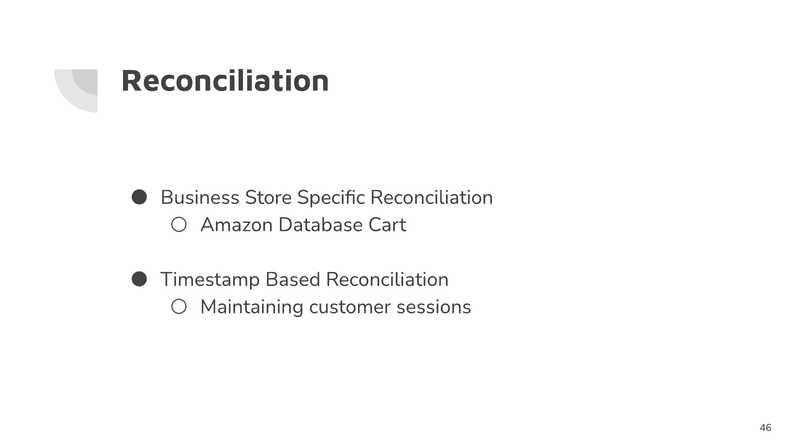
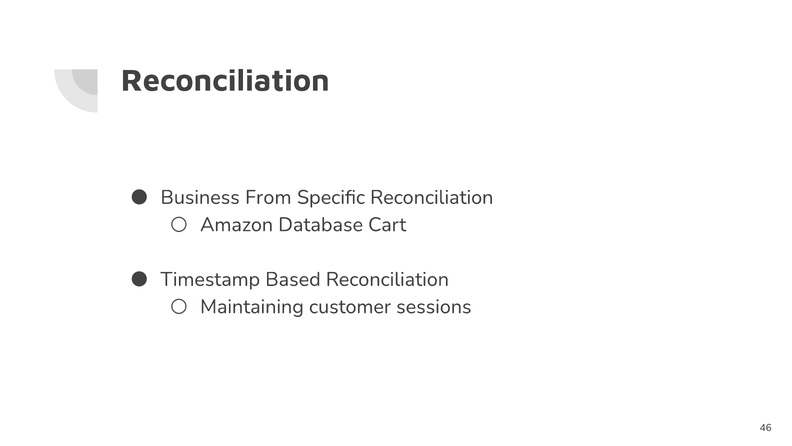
Store: Store -> From (268, 197)
